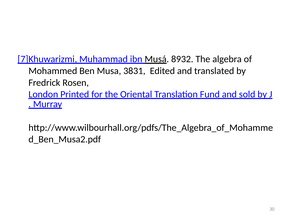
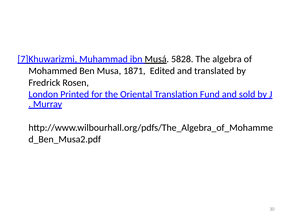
8932: 8932 -> 5828 (182, 59)
3831: 3831 -> 1871 (134, 71)
